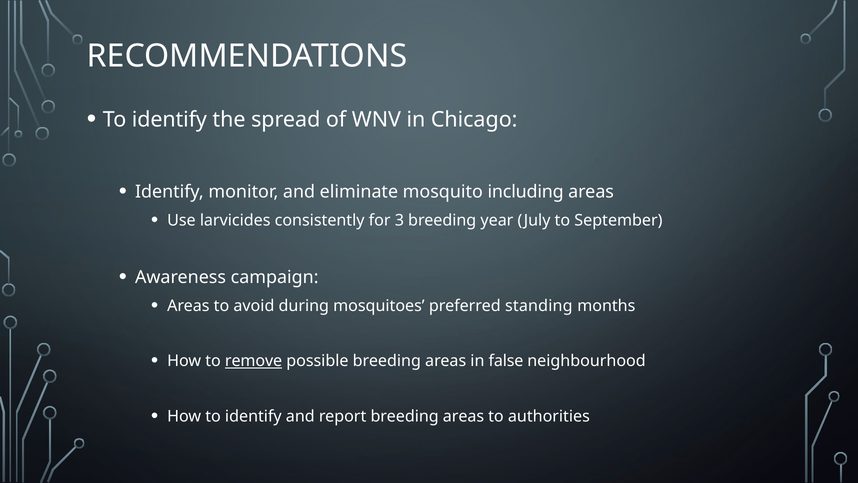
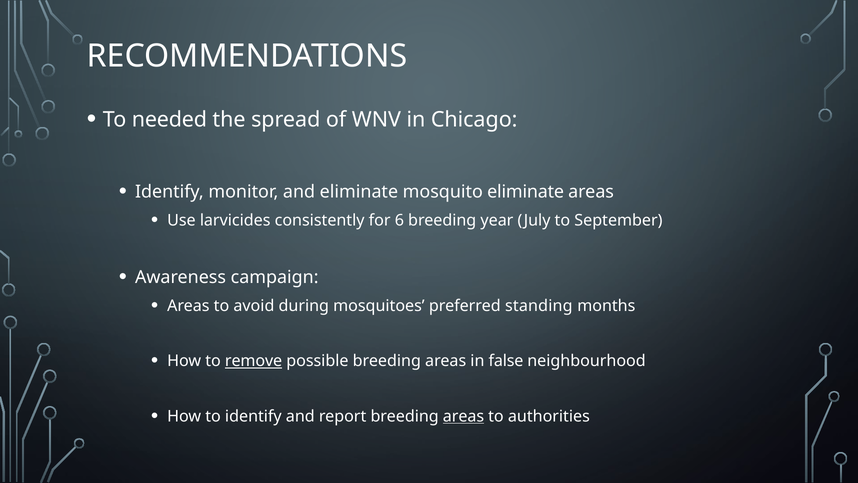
identify: identify -> needed (169, 120)
mosquito including: including -> eliminate (526, 192)
3: 3 -> 6 (399, 220)
areas underline: none -> present (463, 416)
